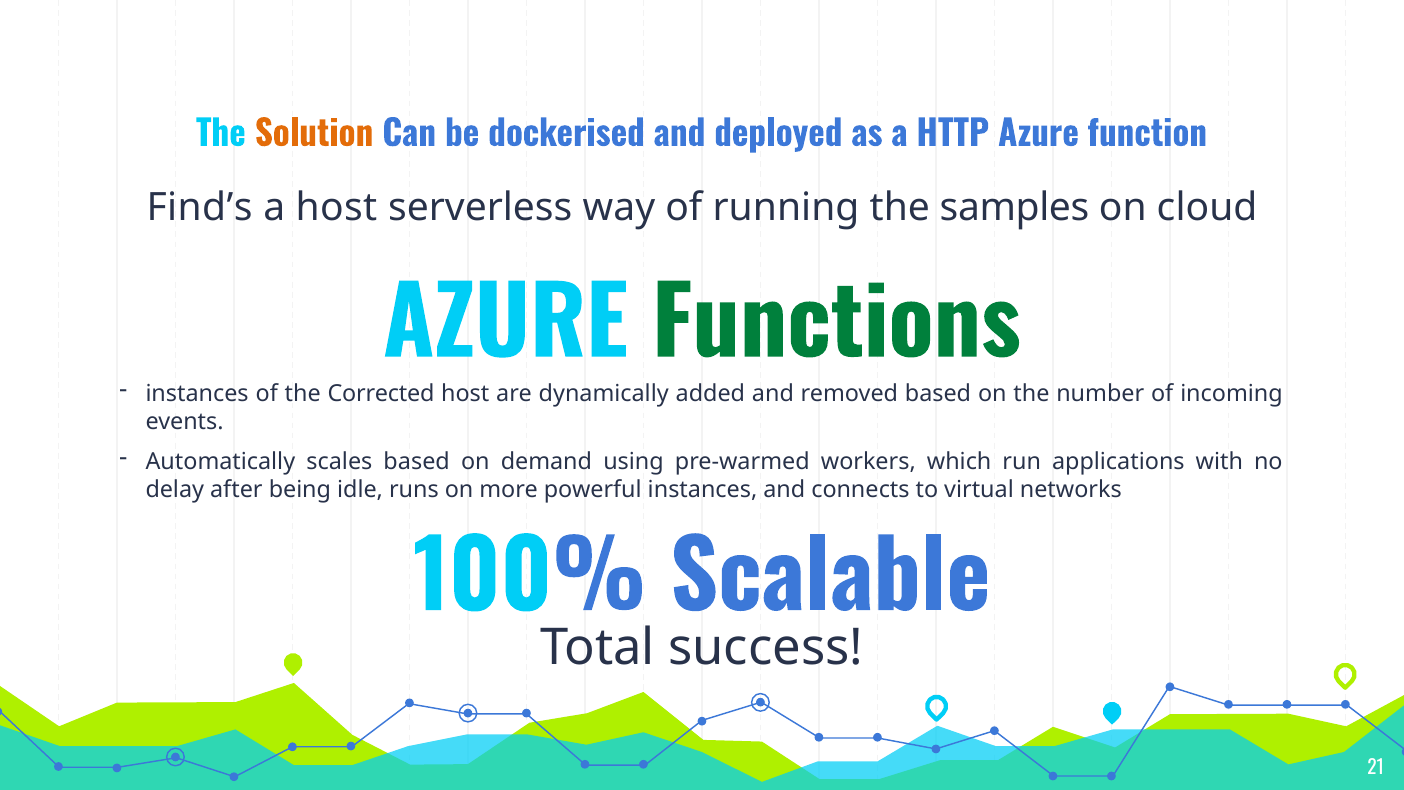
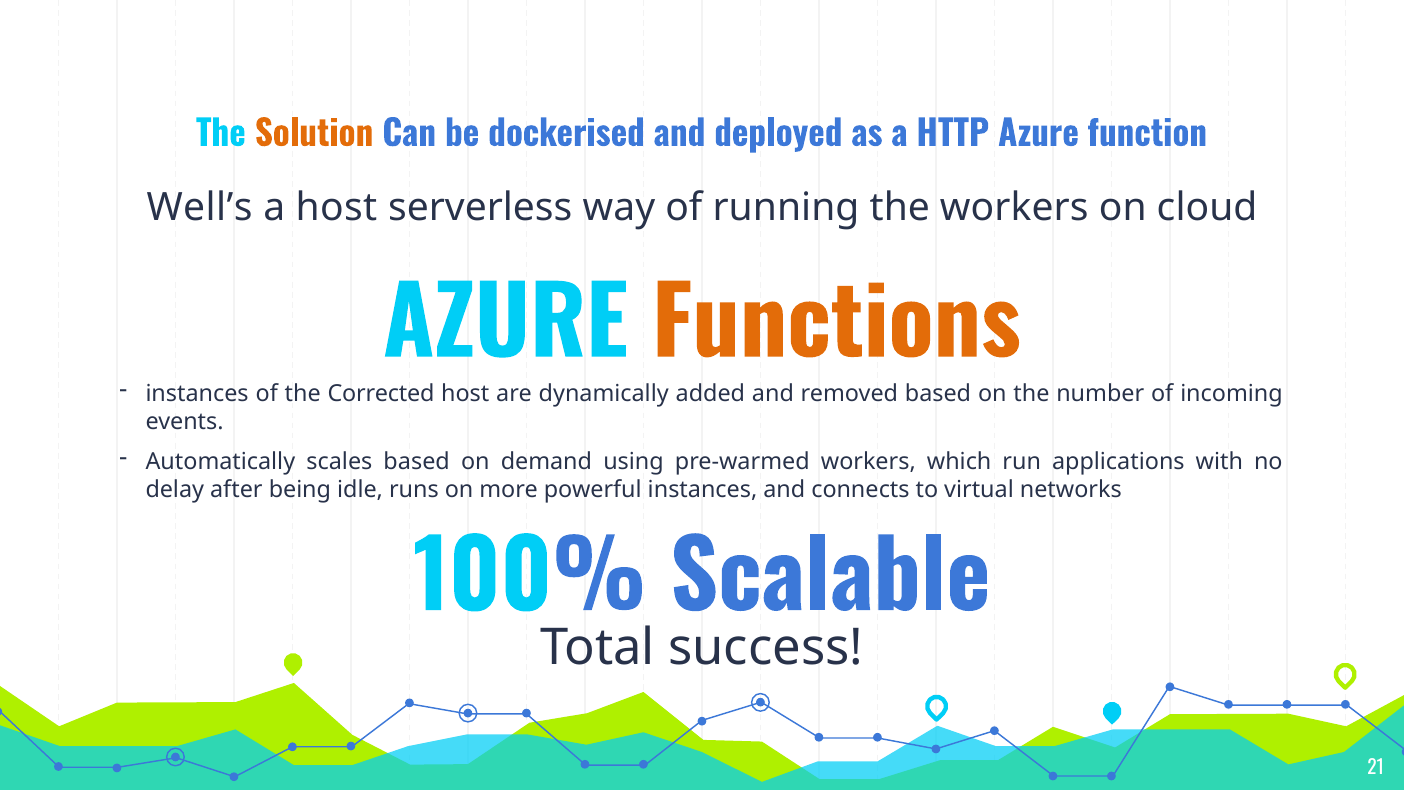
Find’s: Find’s -> Well’s (200, 207)
the samples: samples -> workers (1014, 207)
Functions colour: green -> orange (836, 326)
